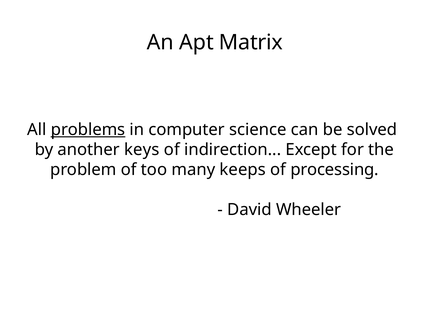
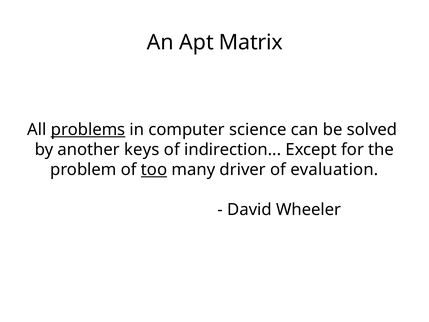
too underline: none -> present (154, 170)
keeps: keeps -> driver (243, 170)
processing: processing -> evaluation (334, 170)
